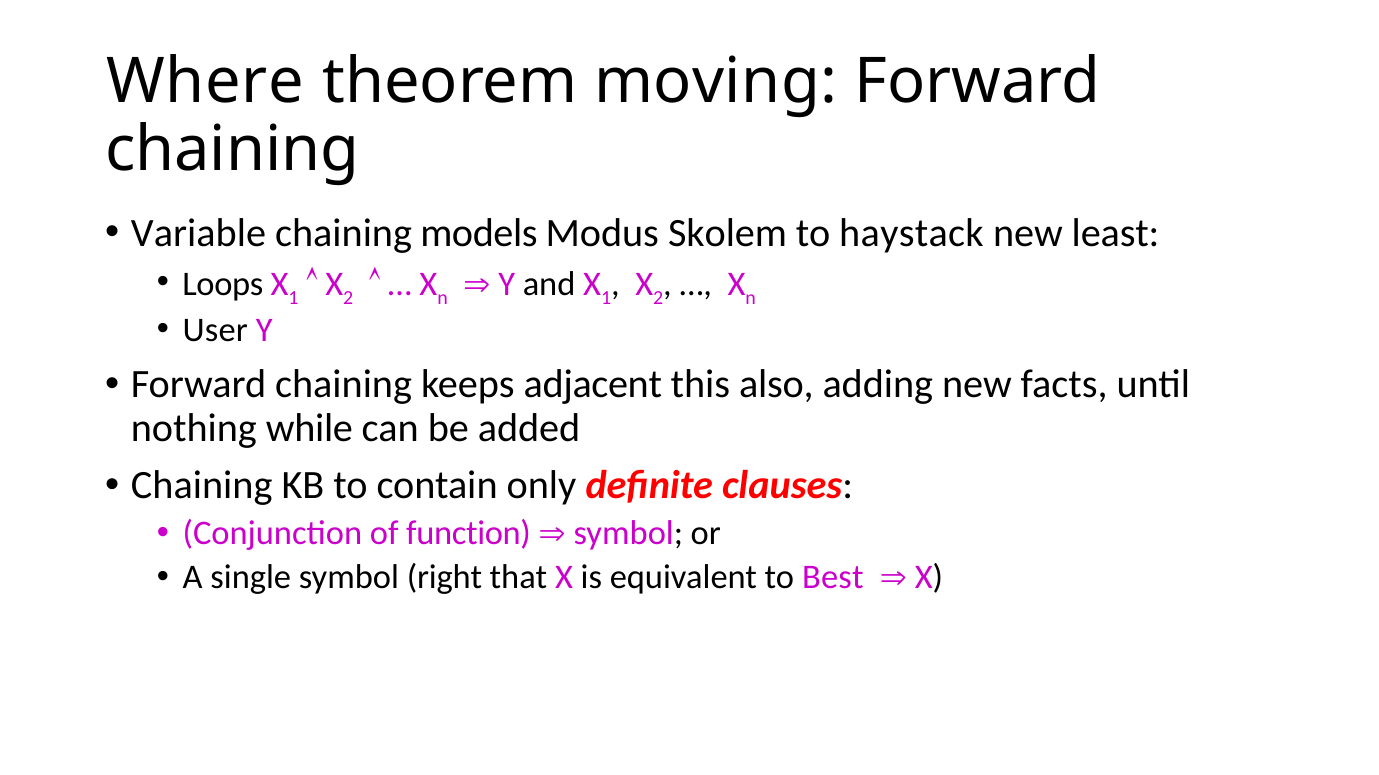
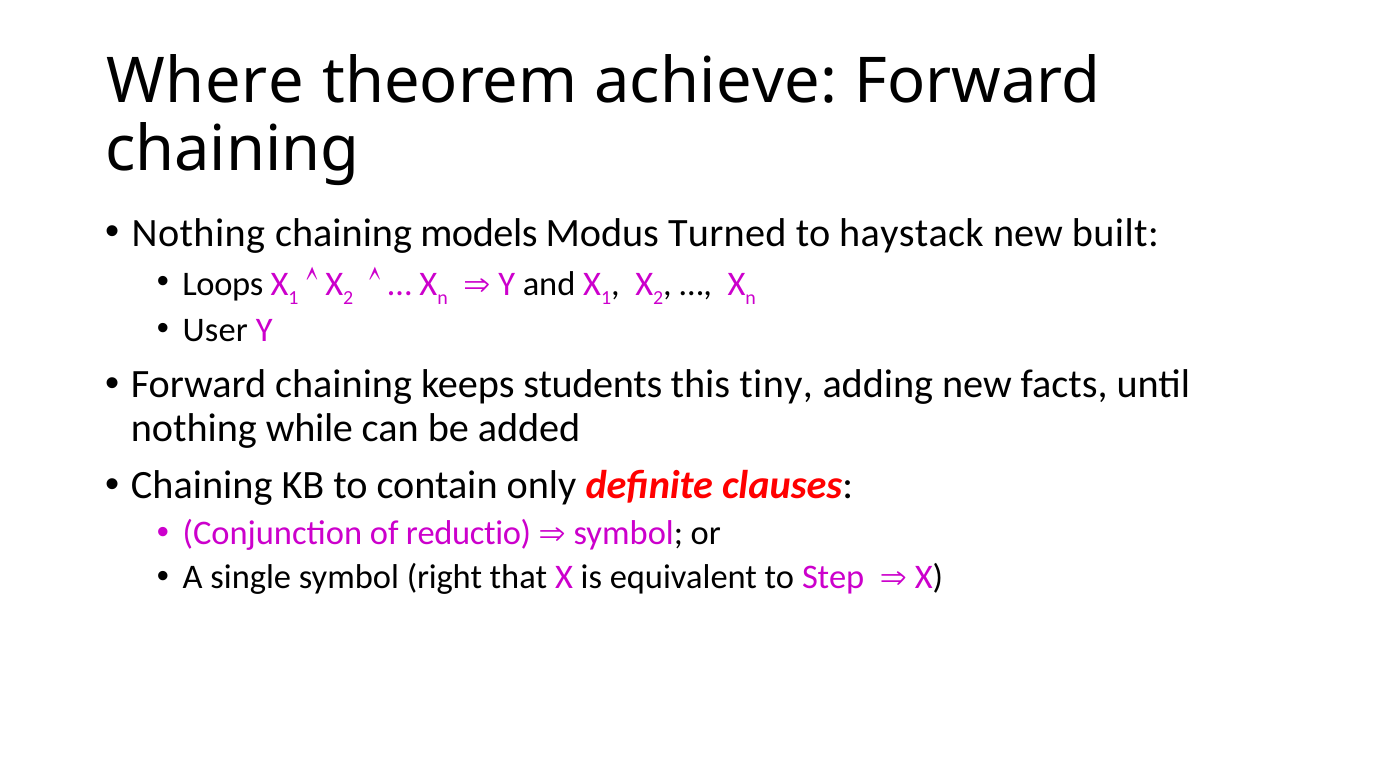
moving: moving -> achieve (716, 82)
Variable: Variable -> Nothing (198, 233)
Skolem: Skolem -> Turned (727, 233)
least: least -> built (1115, 233)
adjacent: adjacent -> students (593, 385)
also: also -> tiny (776, 385)
function: function -> reductio (469, 534)
Best: Best -> Step (833, 578)
